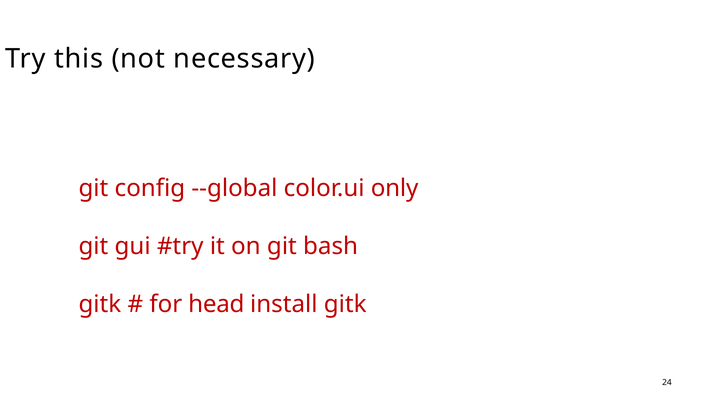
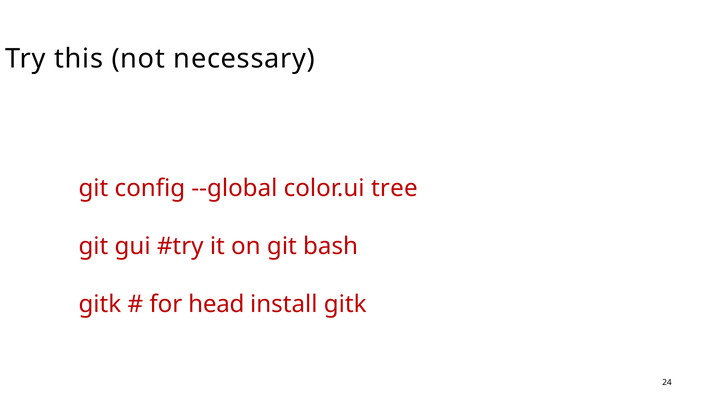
only: only -> tree (394, 188)
